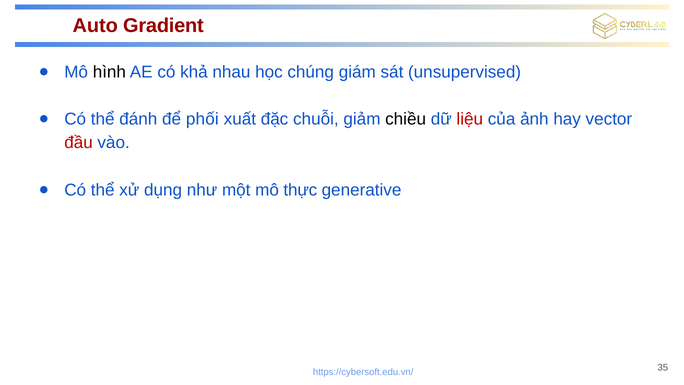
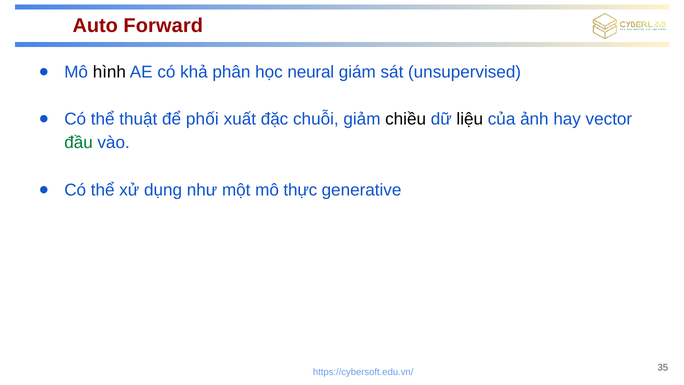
Gradient: Gradient -> Forward (163, 26)
nhau: nhau -> phân (231, 72)
chúng: chúng -> neural (311, 72)
đánh: đánh -> thuật (138, 119)
liệu colour: red -> black (470, 119)
đầu colour: red -> green (79, 143)
